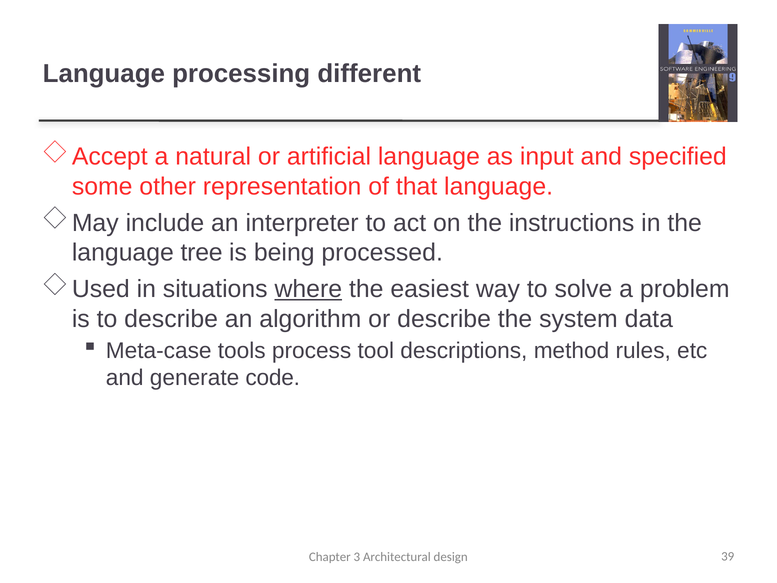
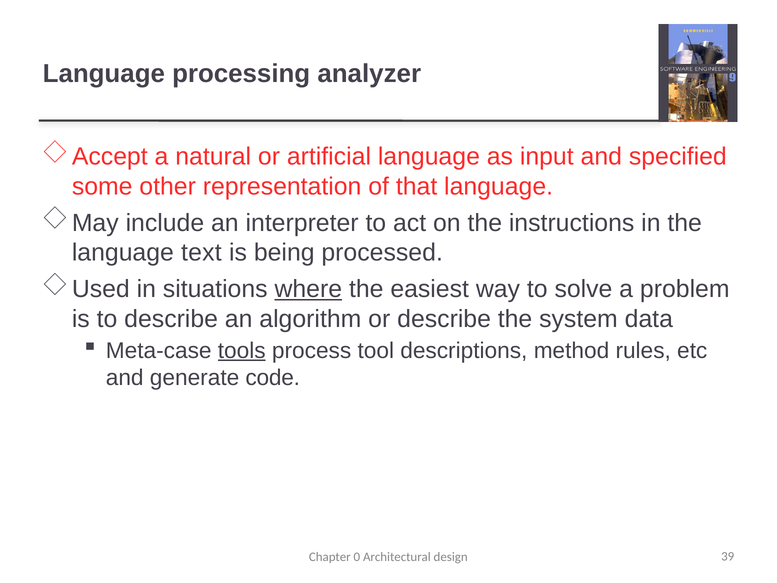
different: different -> analyzer (369, 74)
tree: tree -> text (201, 253)
tools underline: none -> present (242, 350)
3: 3 -> 0 (357, 557)
